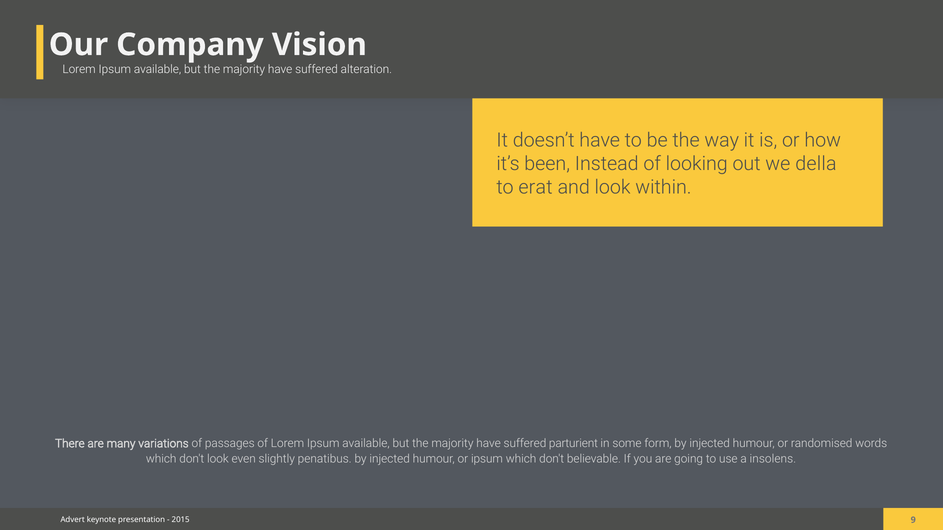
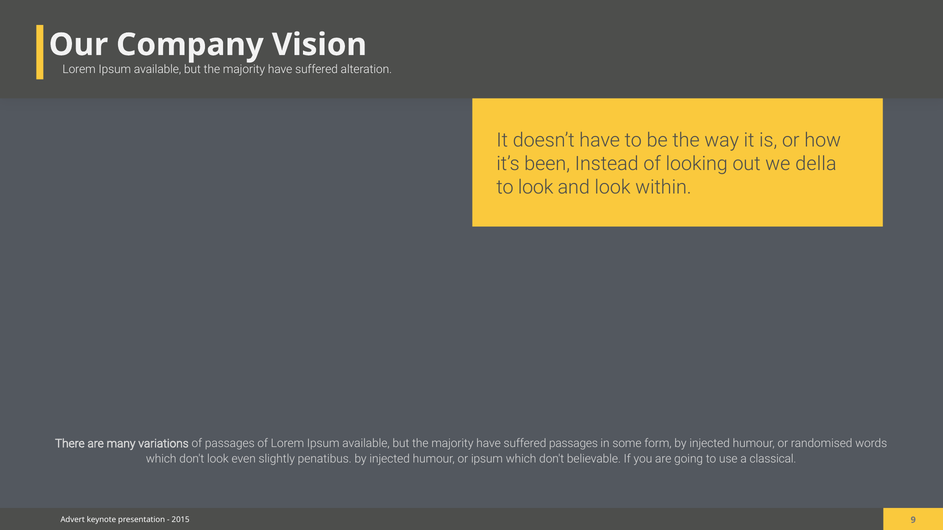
to erat: erat -> look (536, 188)
suffered parturient: parturient -> passages (573, 444)
insolens: insolens -> classical (773, 459)
